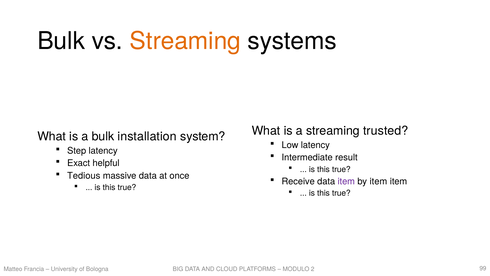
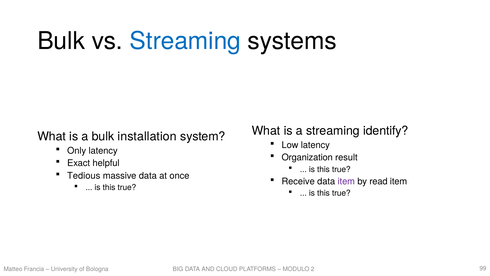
Streaming colour: orange -> blue (185, 41)
trusted: trusted -> identify (386, 131)
Step: Step -> Only (77, 150)
Intermediate: Intermediate -> Organization (307, 157)
by item: item -> read (378, 181)
